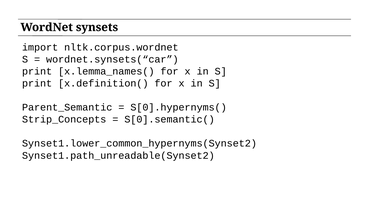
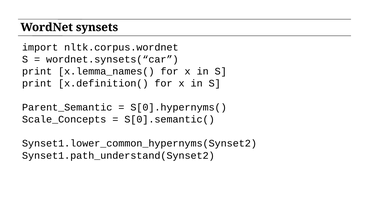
Strip_Concepts: Strip_Concepts -> Scale_Concepts (64, 120)
Synset1.path_unreadable(Synset2: Synset1.path_unreadable(Synset2 -> Synset1.path_understand(Synset2 (118, 156)
